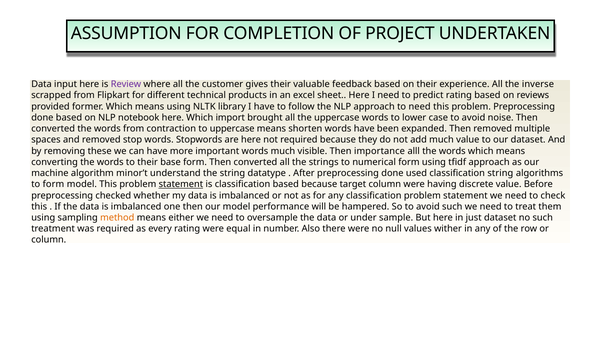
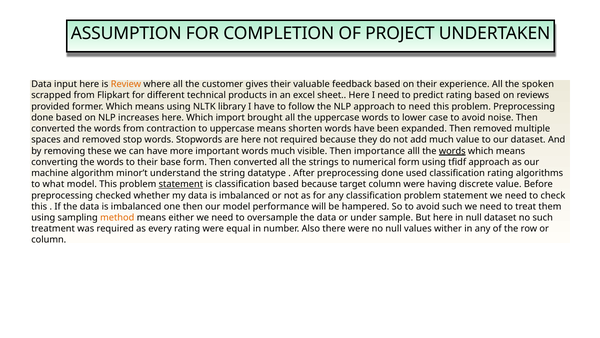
Review colour: purple -> orange (126, 84)
inverse: inverse -> spoken (538, 84)
notebook: notebook -> increases (139, 117)
words underline: none -> present (452, 151)
classification string: string -> rating (500, 173)
to form: form -> what (53, 184)
in just: just -> null (474, 217)
